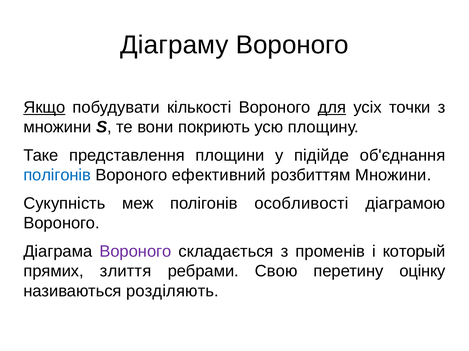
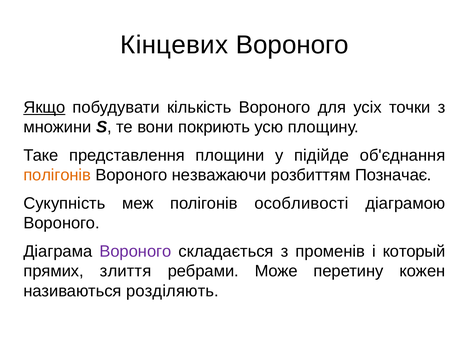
Діаграму: Діаграму -> Кінцевих (174, 45)
кількості: кількості -> кількість (199, 107)
для underline: present -> none (332, 107)
полігонів colour: blue -> orange (57, 175)
ефективний: ефективний -> незважаючи (219, 175)
розбиттям Множини: Множини -> Позначає (393, 175)
Свою: Свою -> Може (276, 272)
оцінку: оцінку -> кожен (422, 272)
